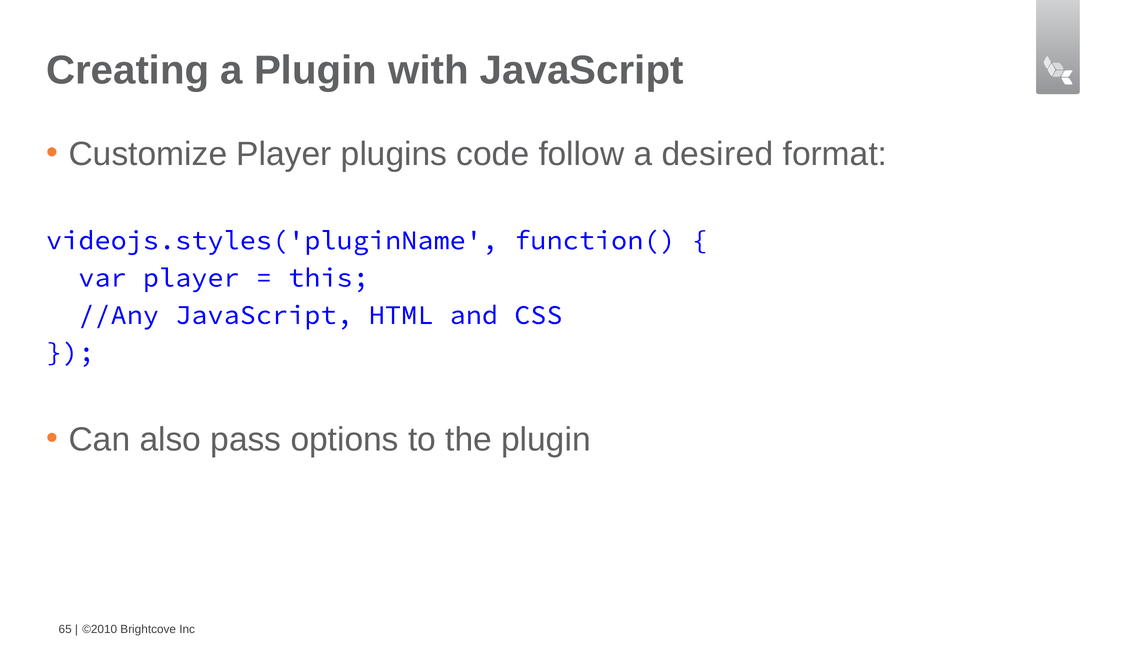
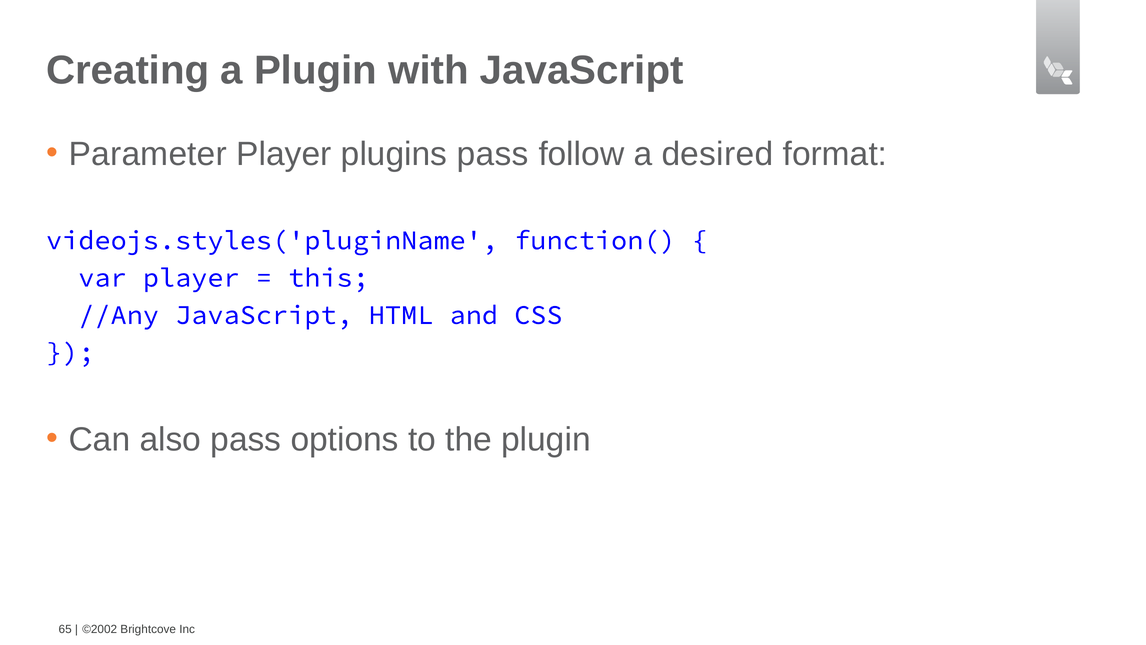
Customize: Customize -> Parameter (148, 154)
plugins code: code -> pass (493, 154)
©2010: ©2010 -> ©2002 (100, 629)
